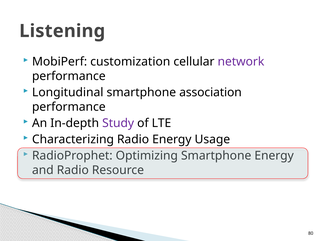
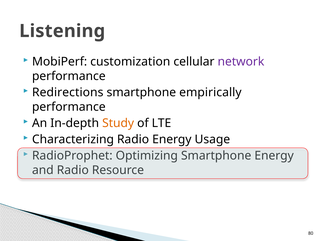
Longitudinal: Longitudinal -> Redirections (68, 92)
association: association -> empirically (210, 92)
Study colour: purple -> orange (118, 123)
